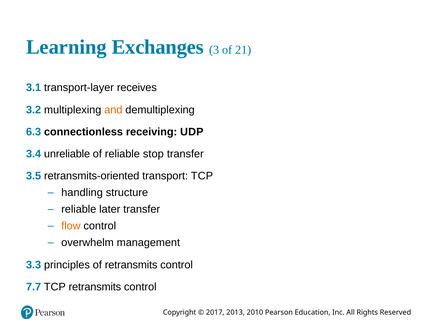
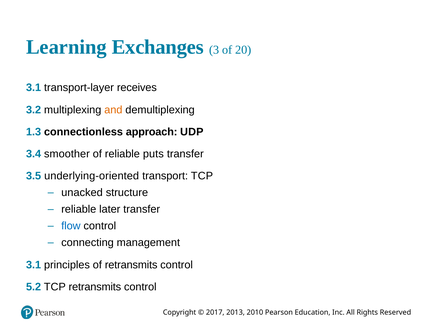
21: 21 -> 20 (243, 50)
6.3: 6.3 -> 1.3 (34, 132)
receiving: receiving -> approach (152, 132)
unreliable: unreliable -> smoother (67, 154)
stop: stop -> puts (153, 154)
retransmits-oriented: retransmits-oriented -> underlying-oriented (92, 176)
handling: handling -> unacked (82, 192)
flow colour: orange -> blue (71, 226)
overwhelm: overwhelm -> connecting (88, 242)
3.3: 3.3 -> 3.1 (34, 264)
7.7: 7.7 -> 5.2 (34, 286)
